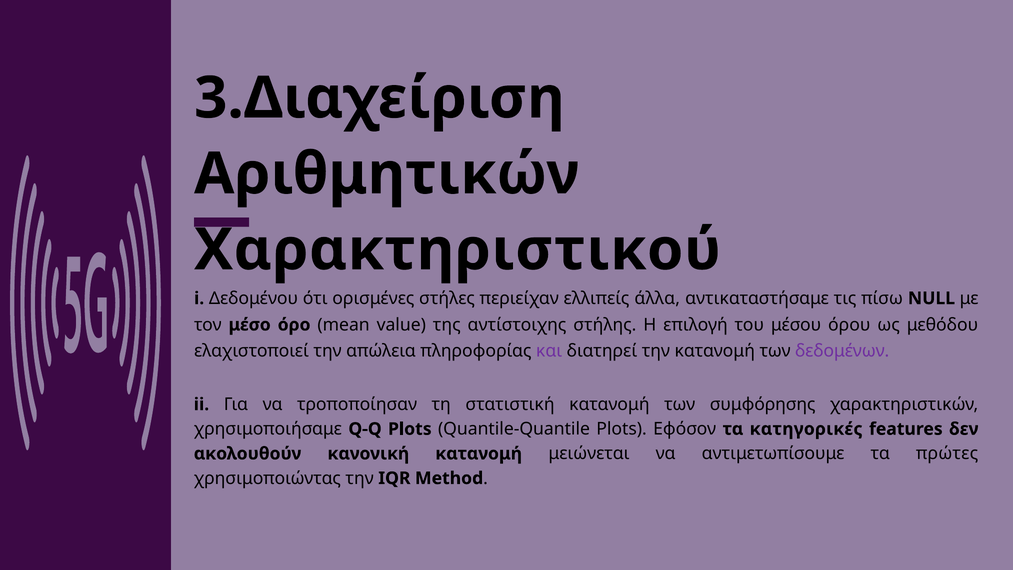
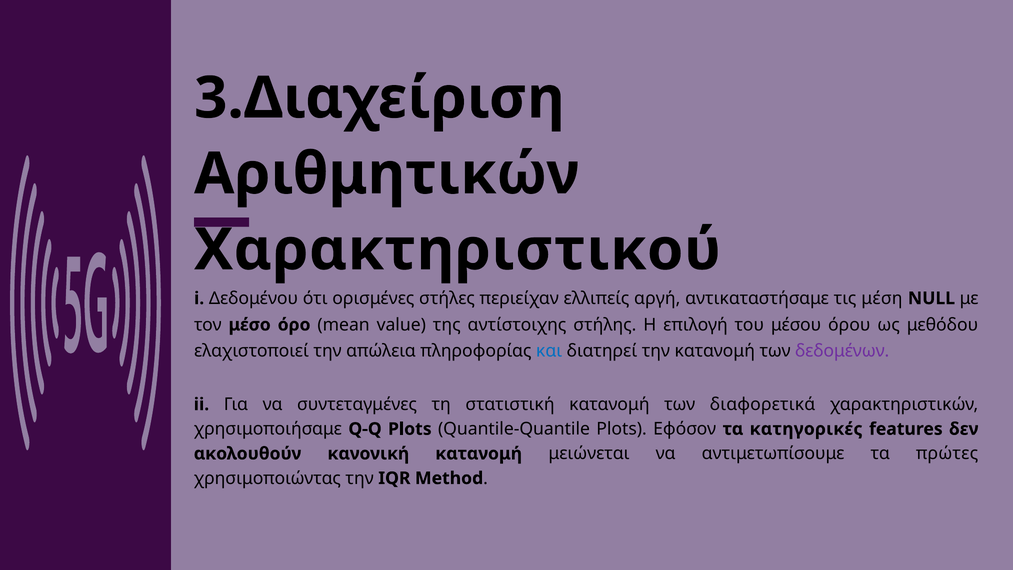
άλλα: άλλα -> αργή (657, 298)
πίσω: πίσω -> μέση (882, 298)
και colour: purple -> blue (549, 351)
τροποποίησαν: τροποποίησαν -> συντεταγμένες (357, 404)
συμφόρησης: συμφόρησης -> διαφορετικά (763, 404)
